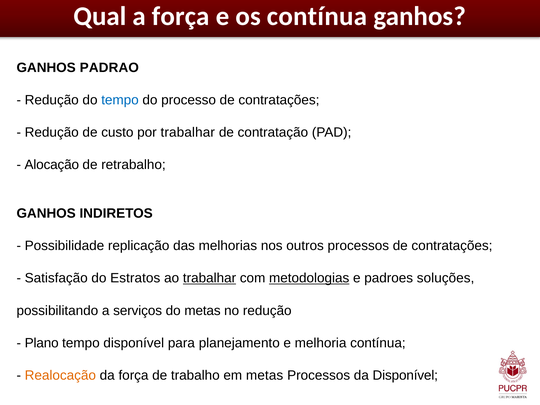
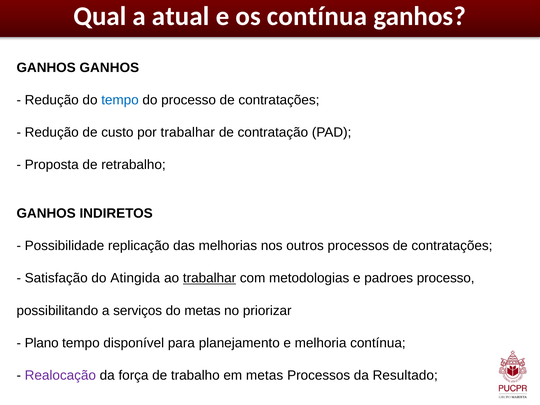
a força: força -> atual (181, 16)
PADRAO: PADRAO -> GANHOS (109, 68)
Alocação: Alocação -> Proposta (52, 165)
Estratos: Estratos -> Atingida (135, 278)
metodologias underline: present -> none (309, 278)
padroes soluções: soluções -> processo (446, 278)
no redução: redução -> priorizar (267, 311)
Realocação colour: orange -> purple (60, 375)
da Disponível: Disponível -> Resultado (405, 375)
